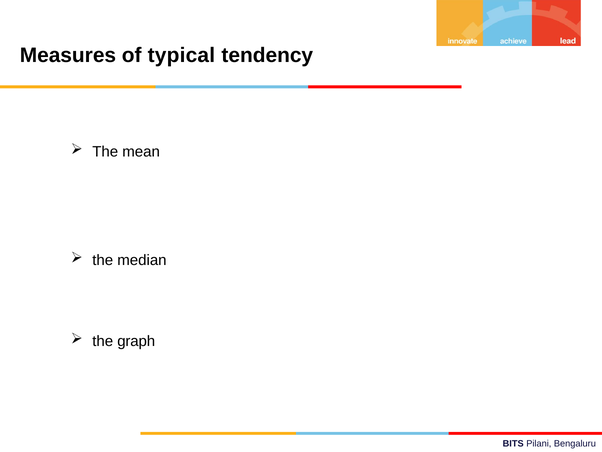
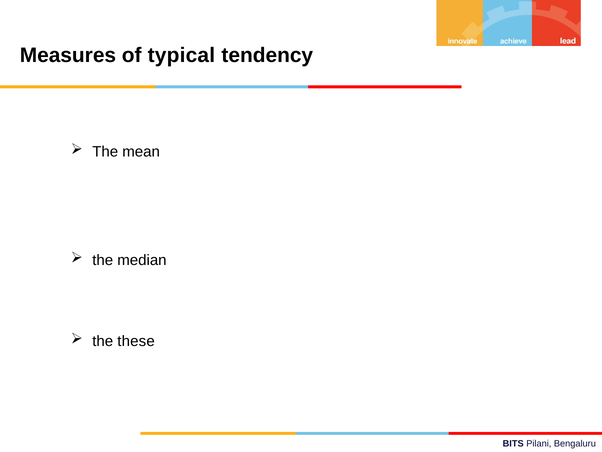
graph: graph -> these (136, 341)
